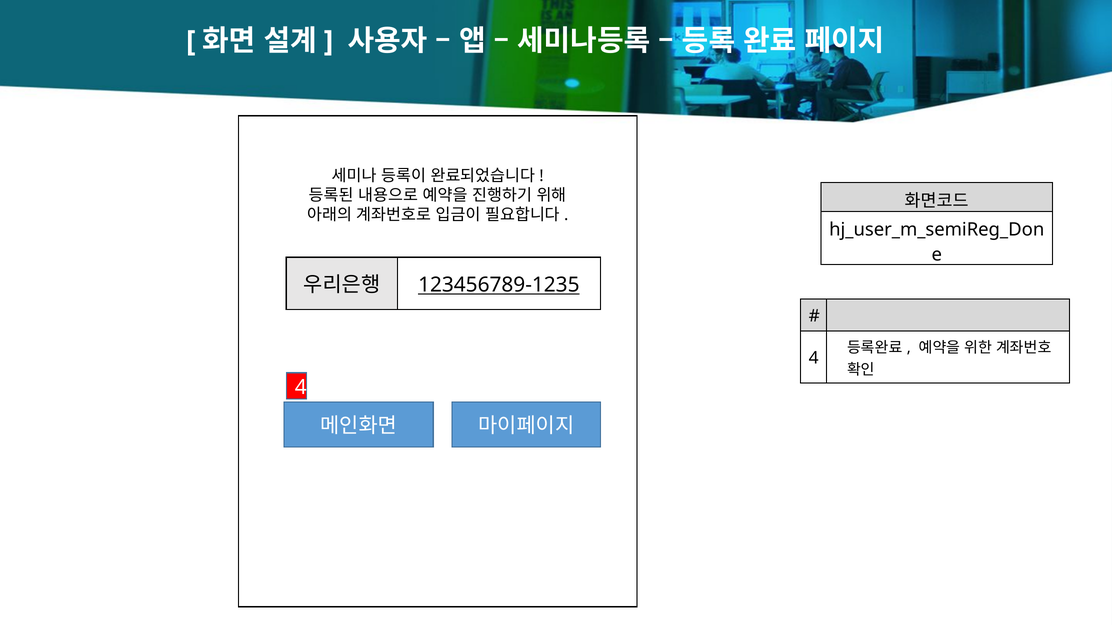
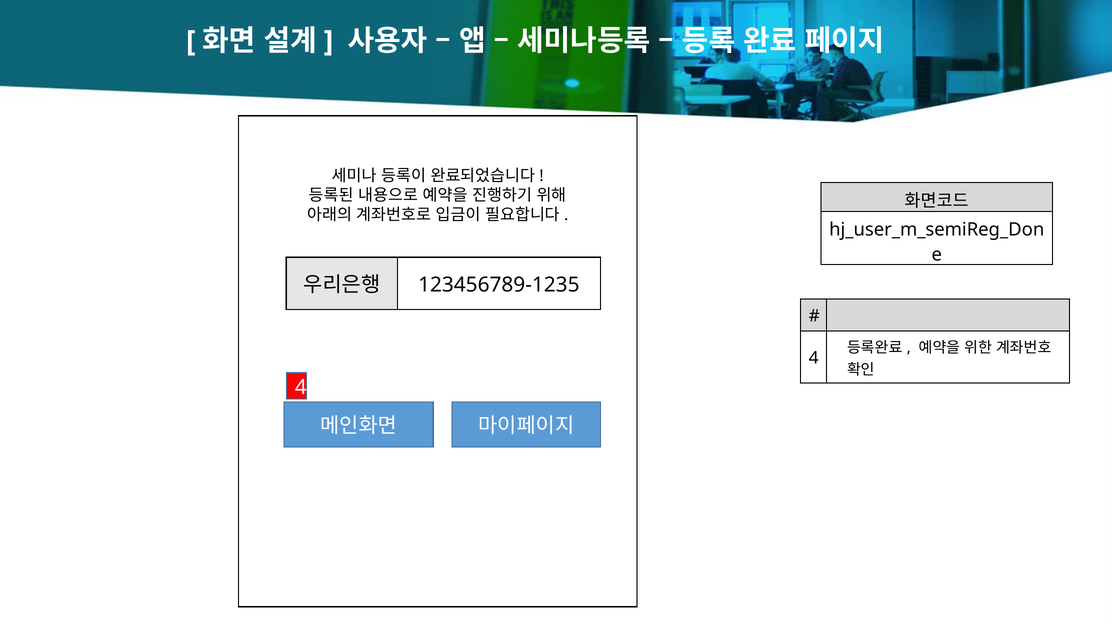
123456789-1235 underline: present -> none (499, 285)
